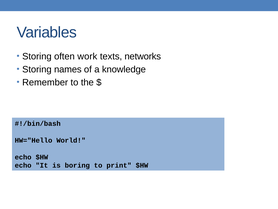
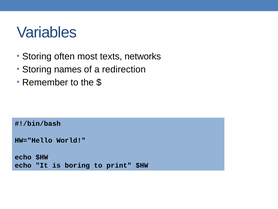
work: work -> most (87, 56)
knowledge: knowledge -> redirection (124, 69)
